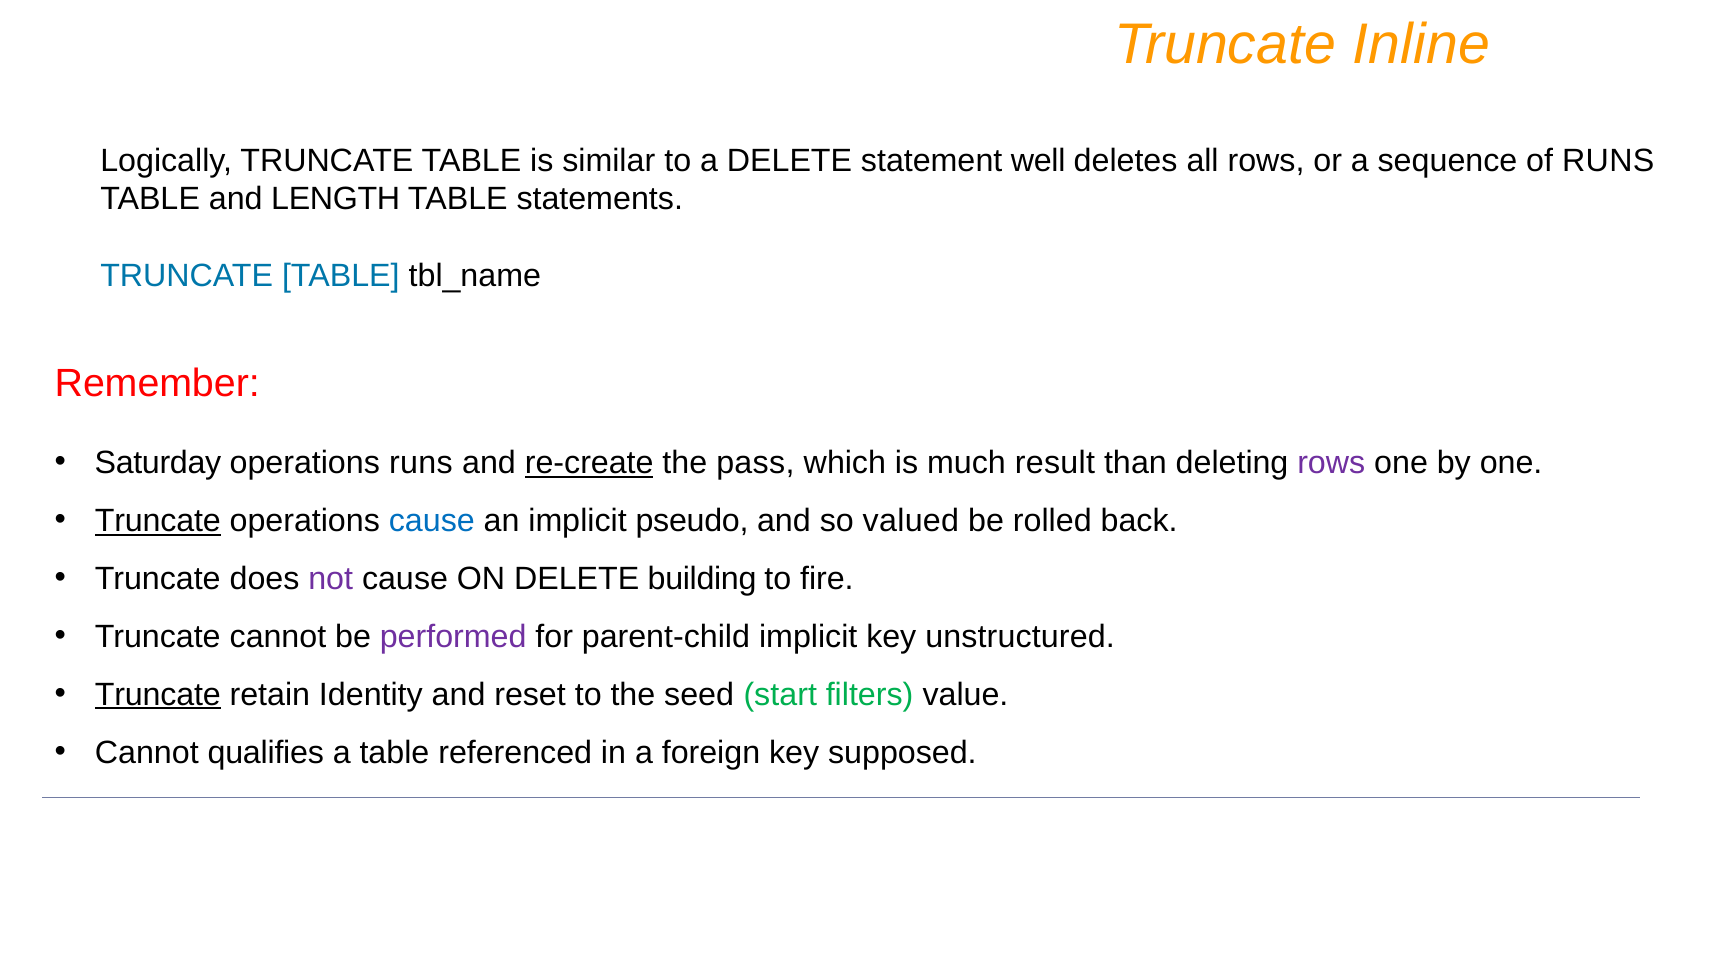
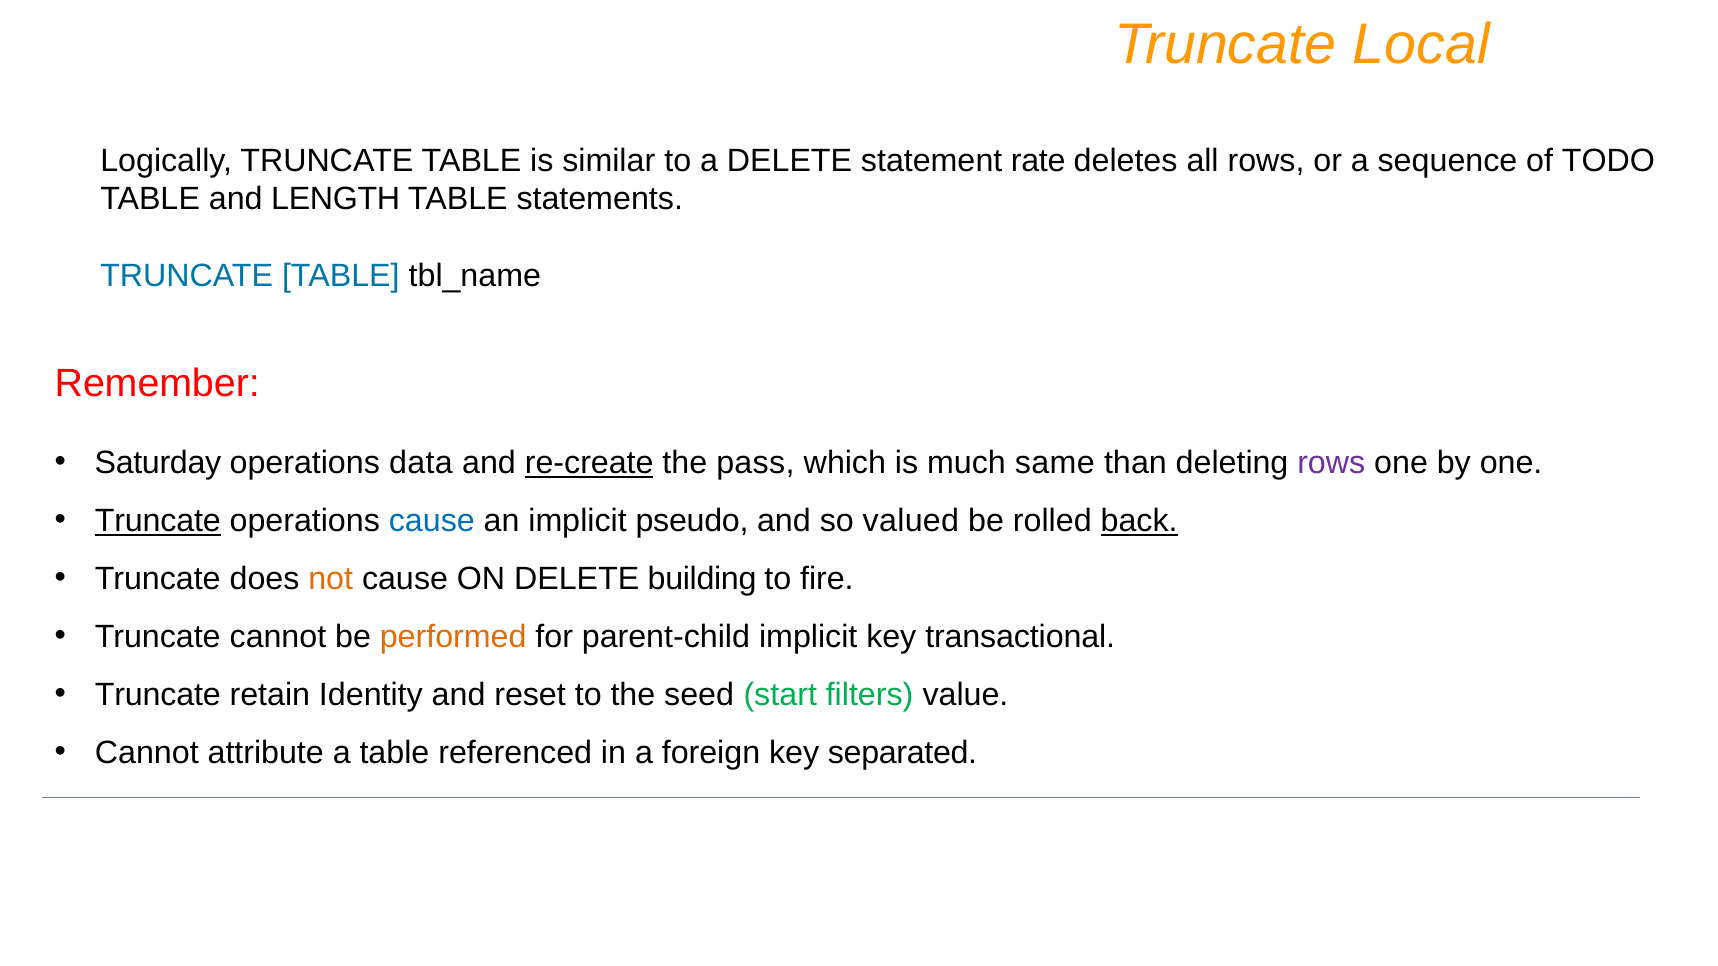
Inline: Inline -> Local (1421, 45)
well: well -> rate (1038, 160)
of RUNS: RUNS -> TODO (1608, 160)
operations runs: runs -> data (421, 463)
result: result -> same (1055, 463)
back underline: none -> present (1139, 521)
not colour: purple -> orange (331, 579)
performed colour: purple -> orange (453, 637)
unstructured: unstructured -> transactional (1020, 637)
Truncate underline: present -> none (158, 695)
qualifies: qualifies -> attribute (266, 753)
supposed: supposed -> separated (903, 753)
